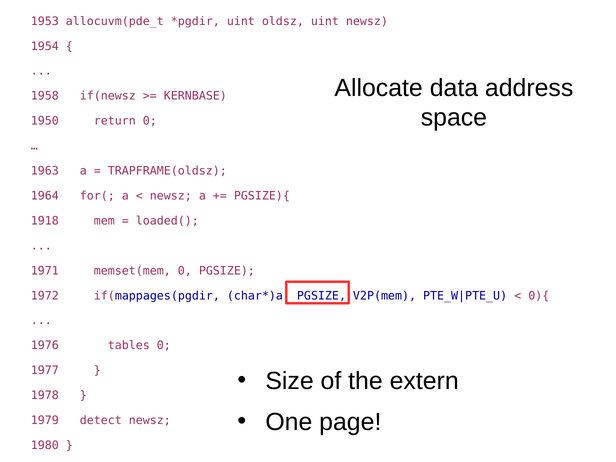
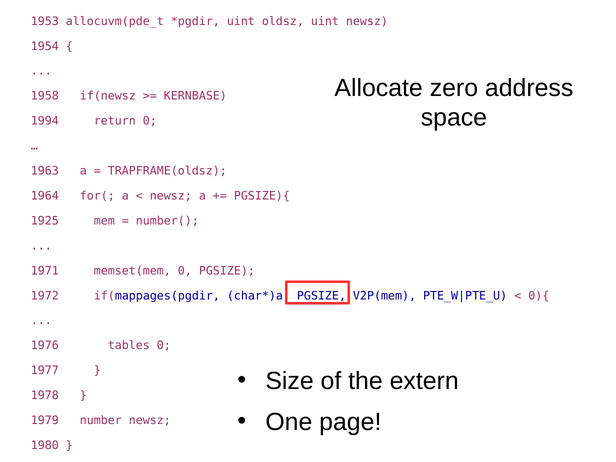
data: data -> zero (454, 88)
1950: 1950 -> 1994 (45, 121)
1918: 1918 -> 1925 (45, 221)
loaded(: loaded( -> number( (167, 221)
detect: detect -> number (101, 420)
